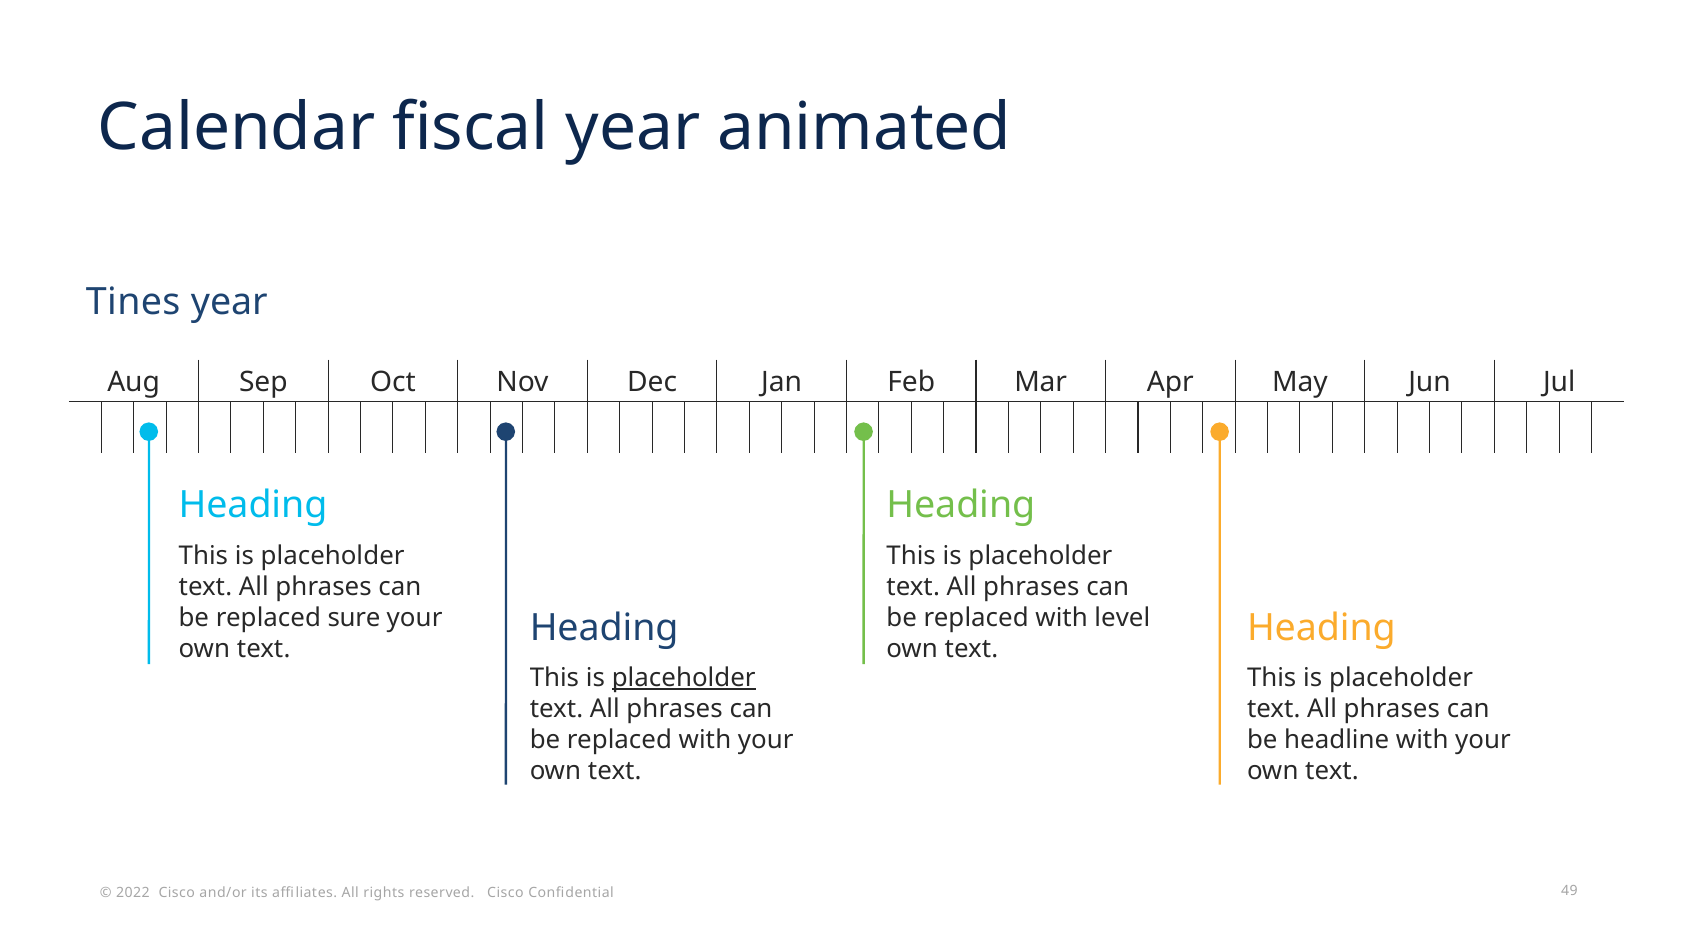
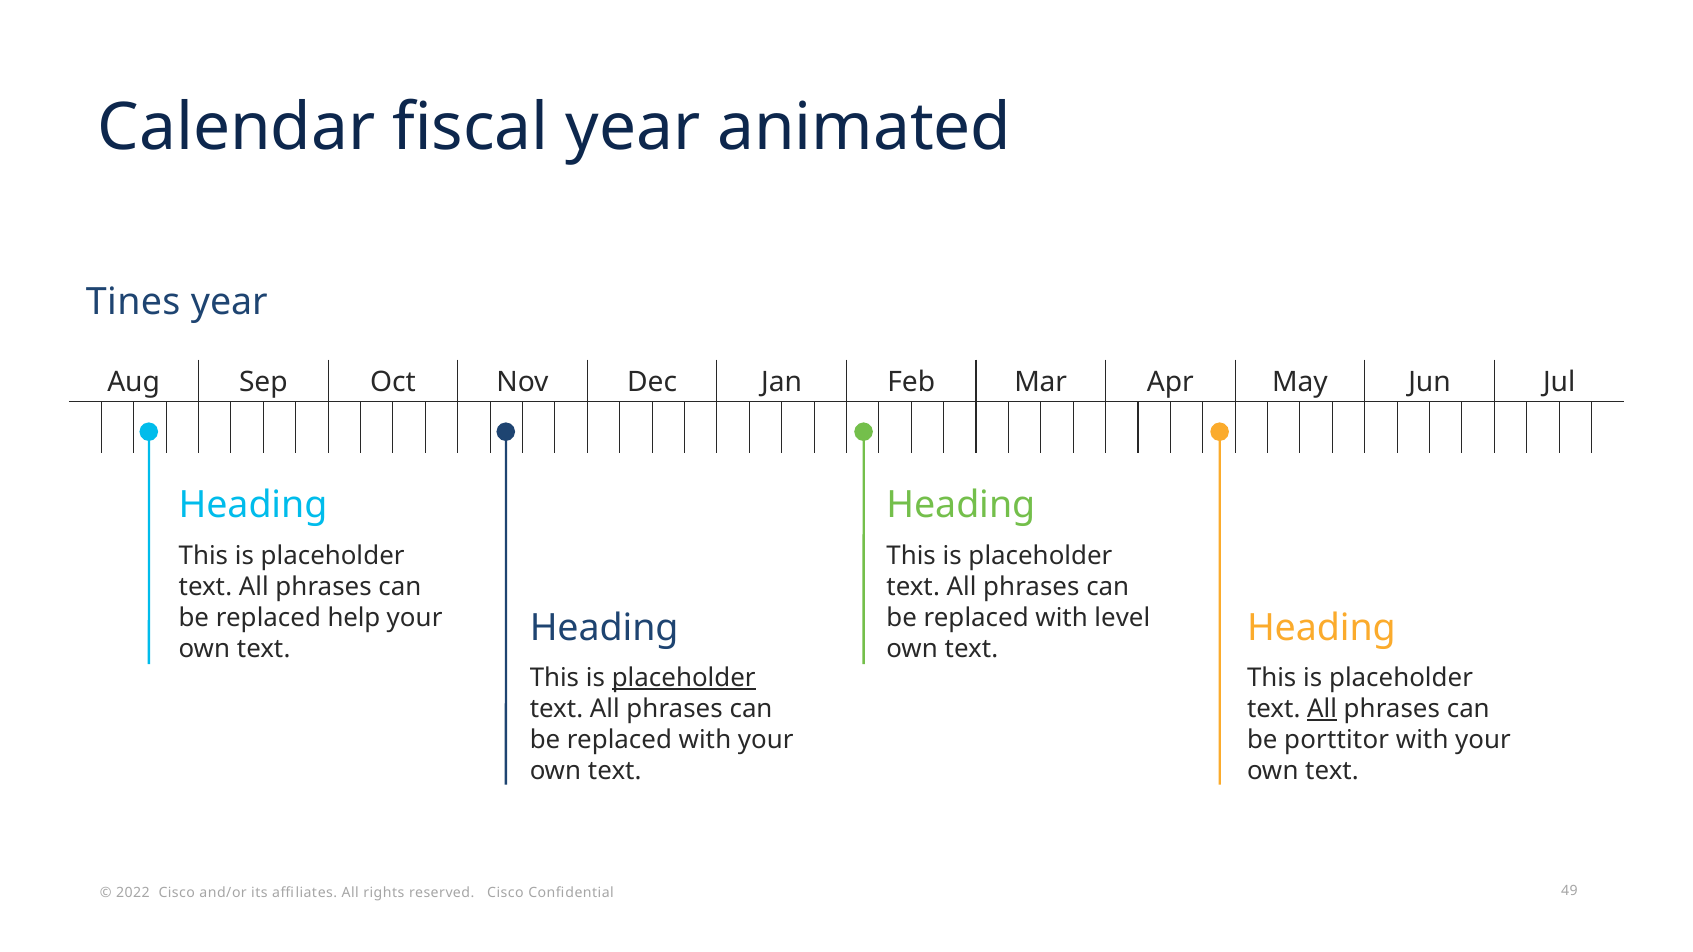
sure: sure -> help (354, 618)
All underline: none -> present (1322, 709)
headline: headline -> porttitor (1337, 740)
